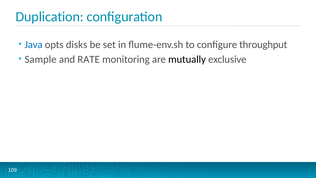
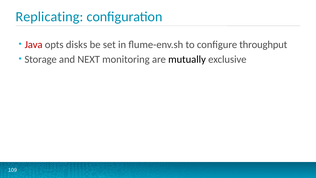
Duplication: Duplication -> Replicating (50, 17)
Java colour: blue -> red (34, 44)
Sample: Sample -> Storage (41, 59)
RATE: RATE -> NEXT (89, 59)
